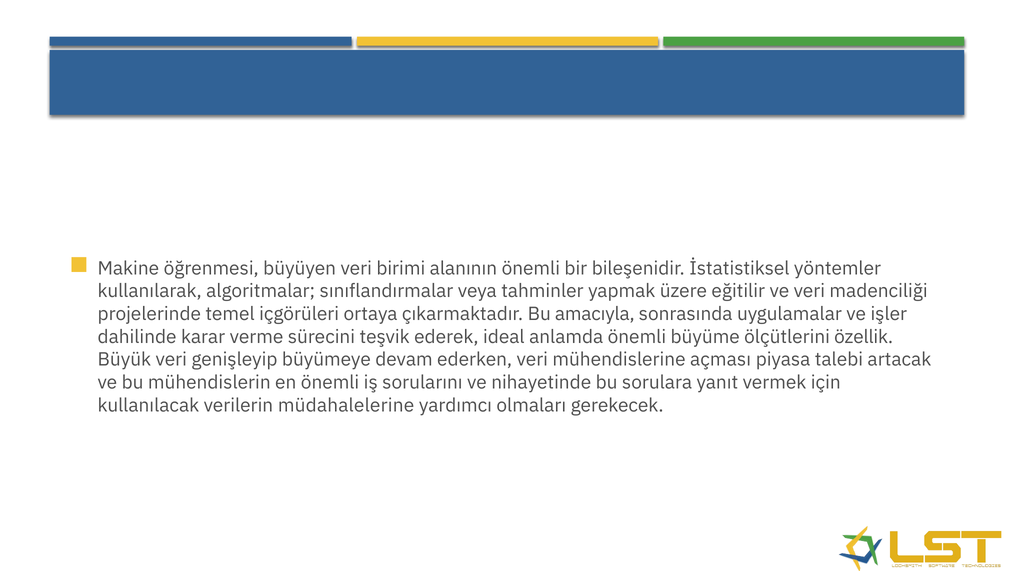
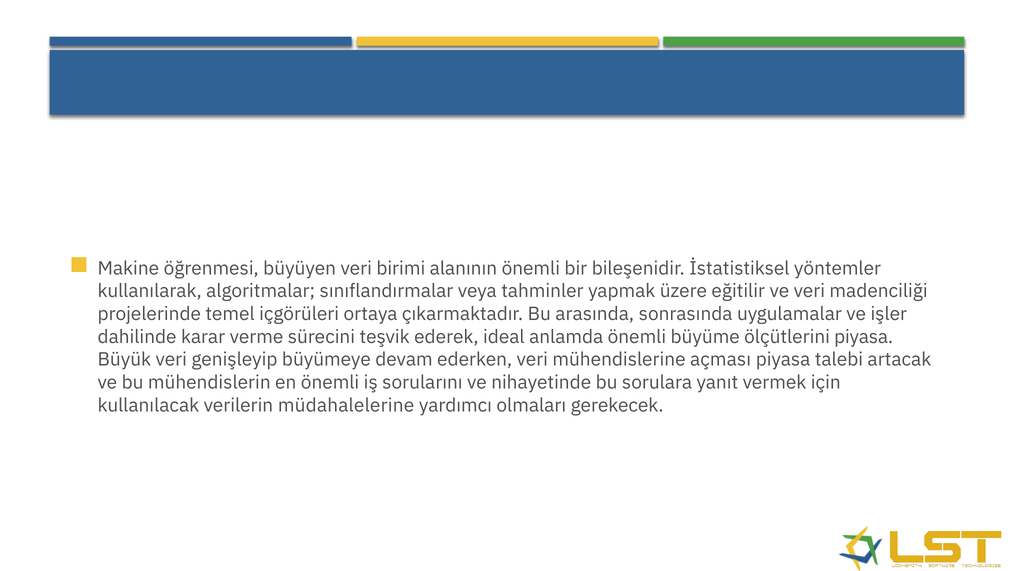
amacıyla: amacıyla -> arasında (595, 314)
ölçütlerini özellik: özellik -> piyasa (864, 337)
